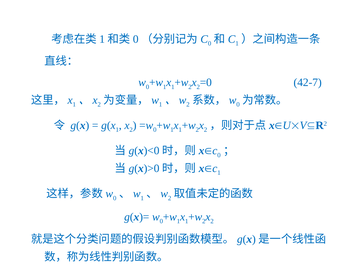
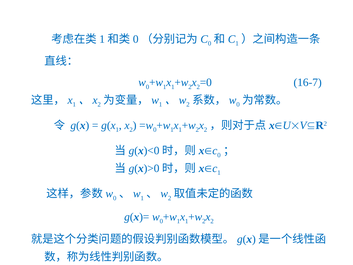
42-7: 42-7 -> 16-7 (308, 82)
